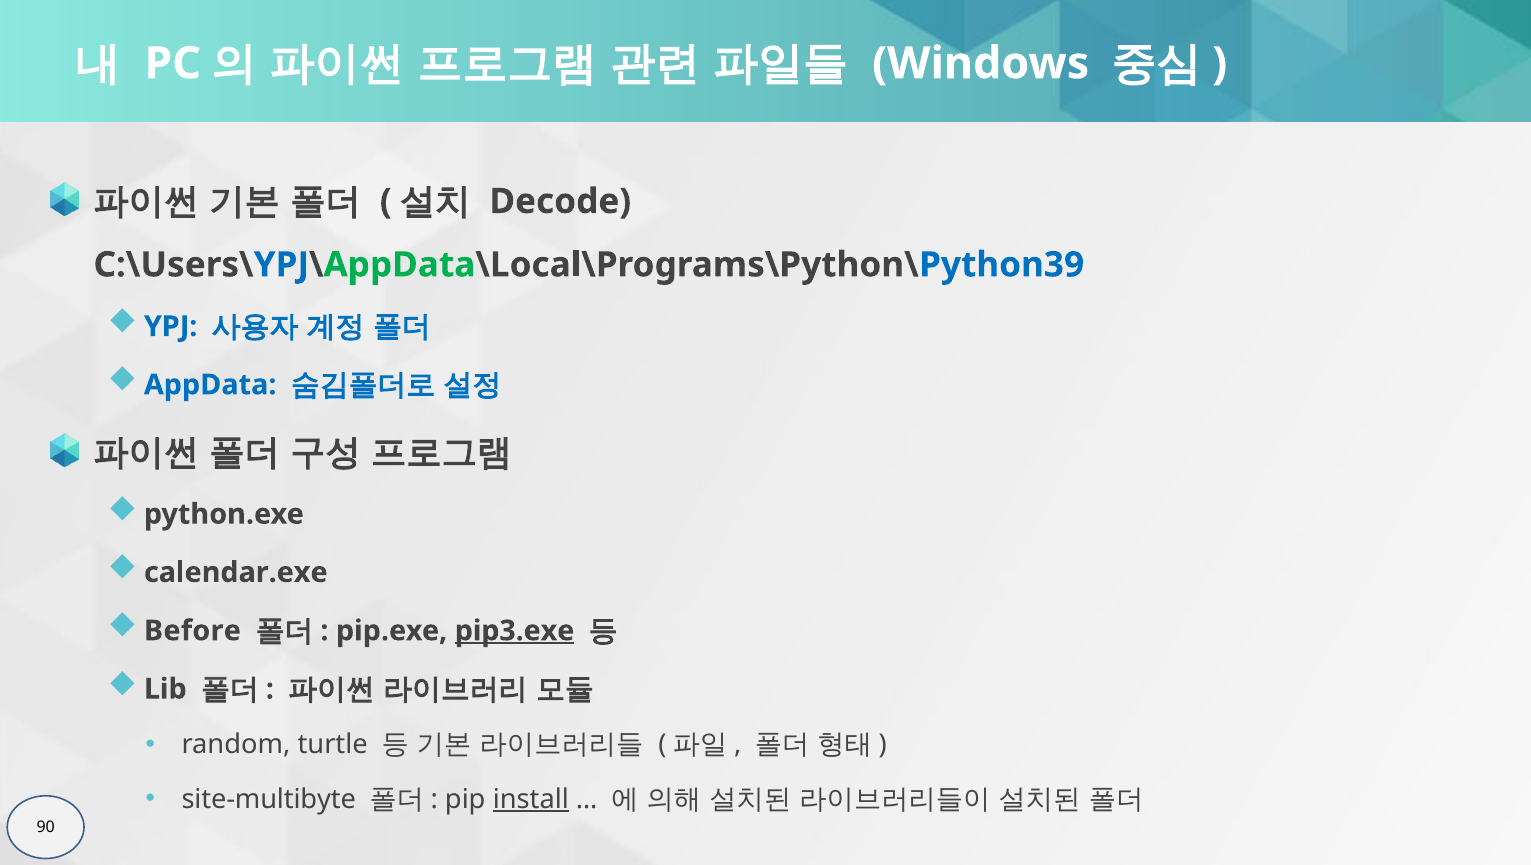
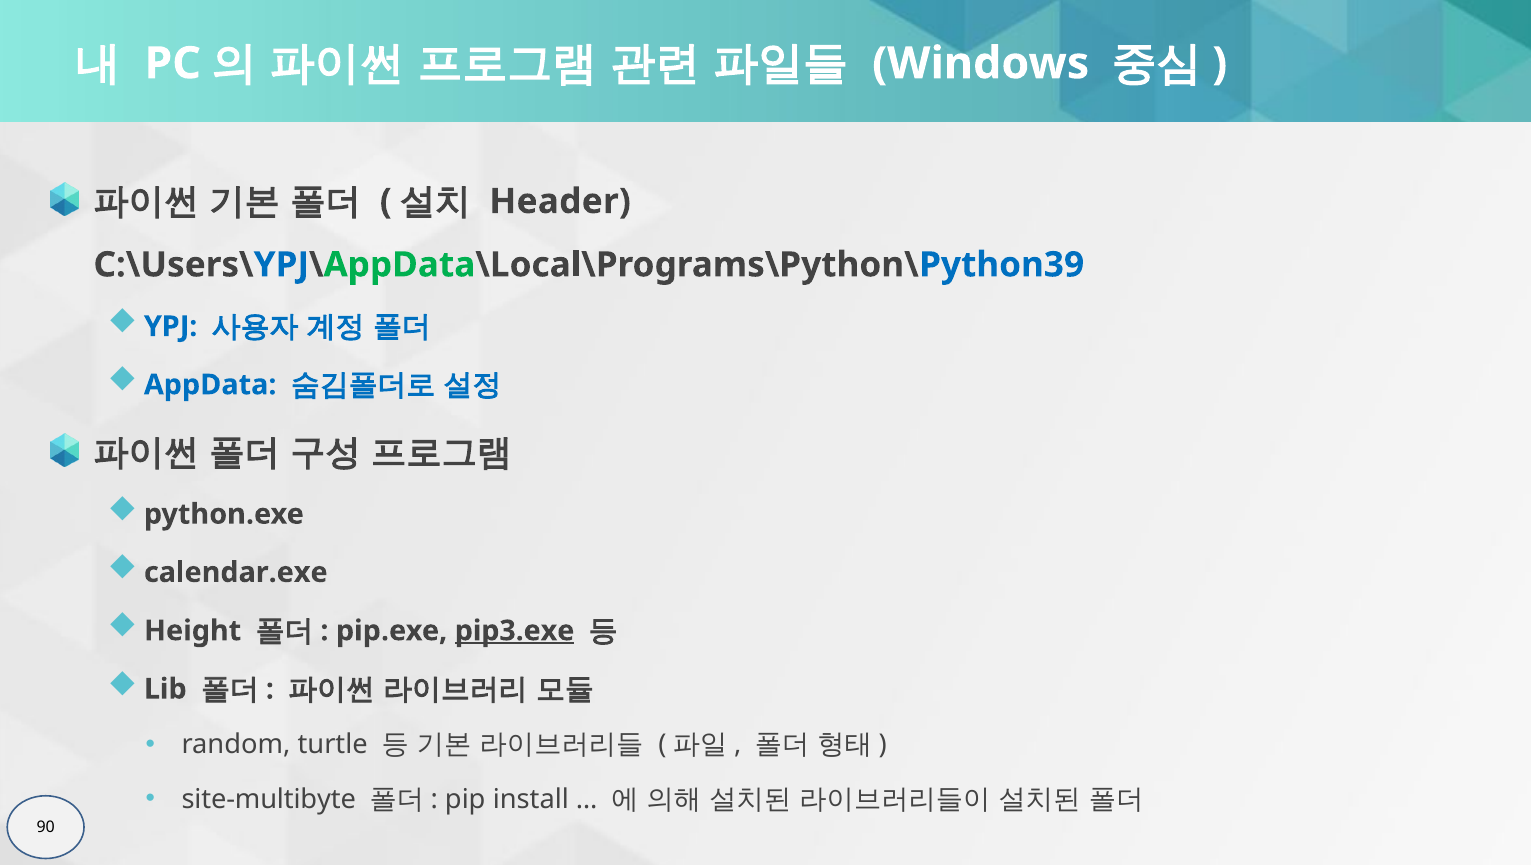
Decode: Decode -> Header (560, 202)
Before: Before -> Height (193, 631)
install underline: present -> none (531, 800)
